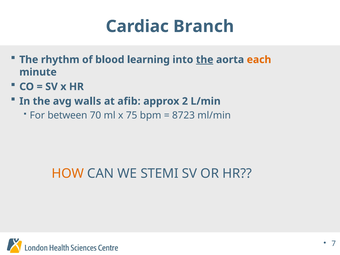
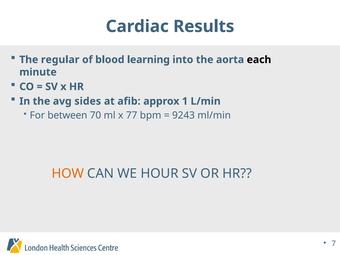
Branch: Branch -> Results (204, 26)
rhythm: rhythm -> regular (60, 60)
the underline: present -> none (205, 60)
each colour: orange -> black (259, 60)
walls: walls -> sides (88, 101)
2: 2 -> 1 (185, 101)
75: 75 -> 77 (132, 115)
8723: 8723 -> 9243 (183, 115)
STEMI: STEMI -> HOUR (159, 173)
